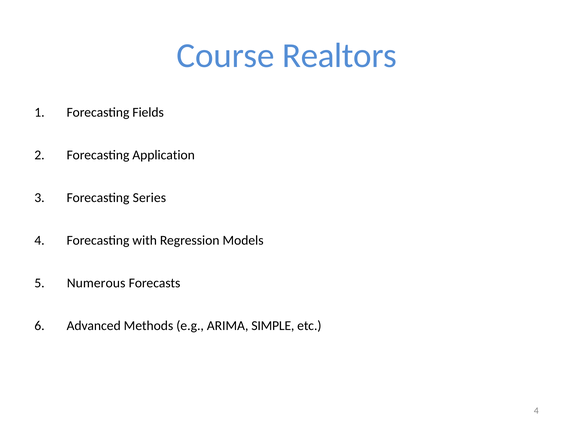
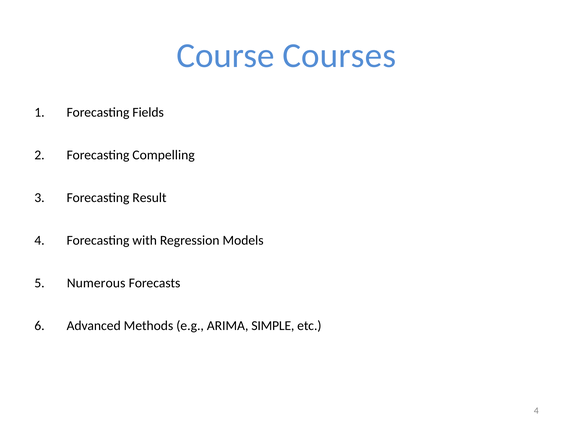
Realtors: Realtors -> Courses (339, 55)
Application: Application -> Compelling (164, 155)
Series: Series -> Result (149, 198)
